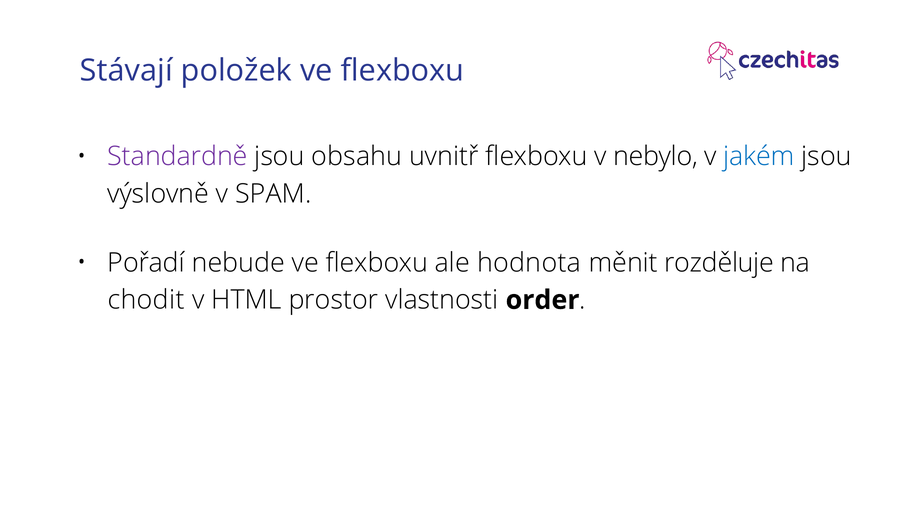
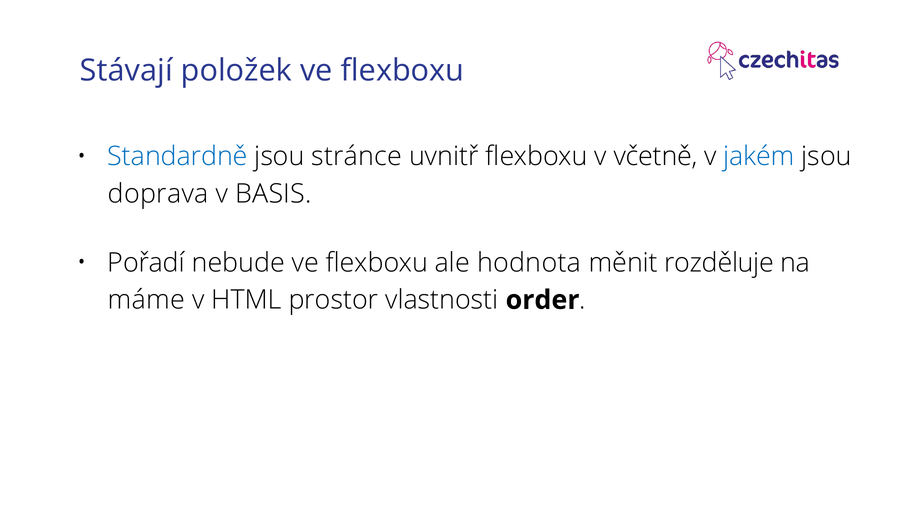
Standardně colour: purple -> blue (178, 157)
obsahu: obsahu -> stránce (357, 157)
nebylo: nebylo -> včetně (655, 157)
výslovně: výslovně -> doprava (158, 194)
SPAM: SPAM -> BASIS (273, 194)
chodit: chodit -> máme (146, 300)
